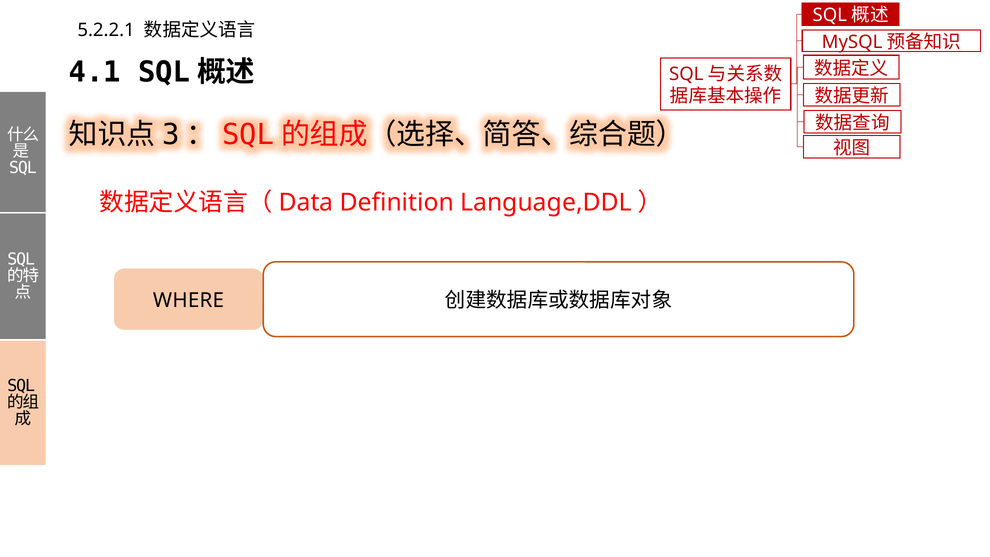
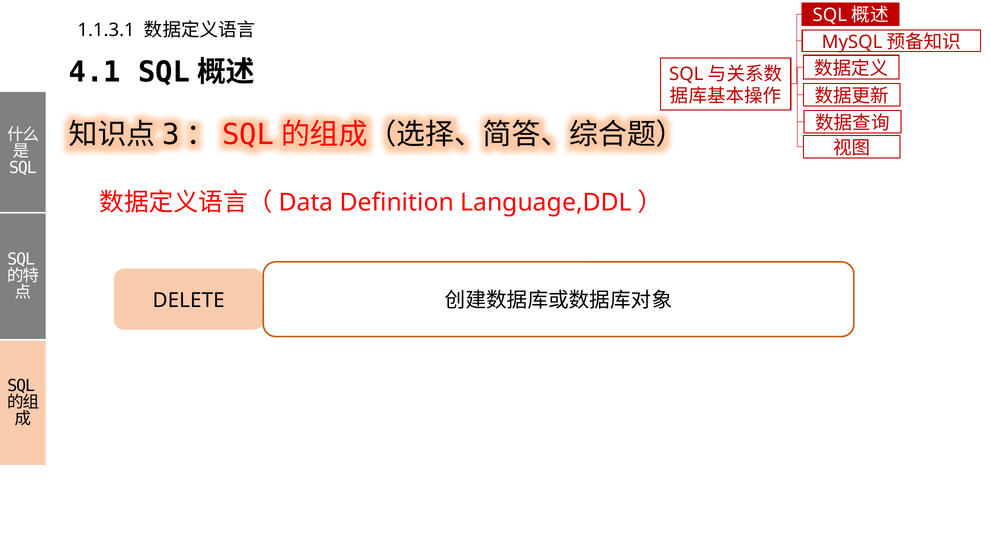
5.2.2.1: 5.2.2.1 -> 1.1.3.1 (106, 30)
WHERE: WHERE -> DELETE (189, 301)
